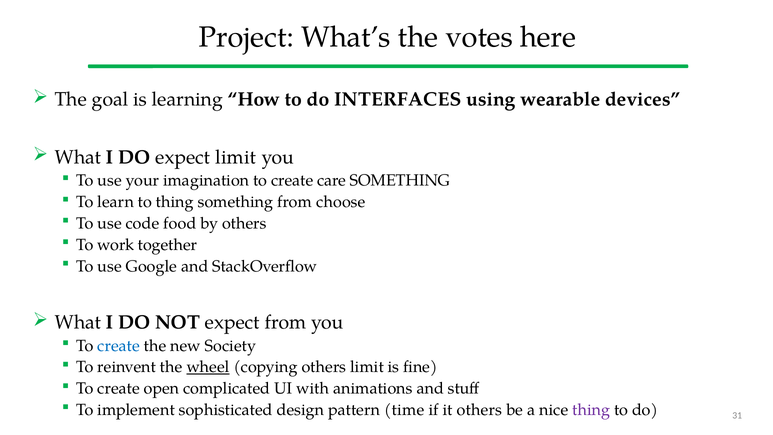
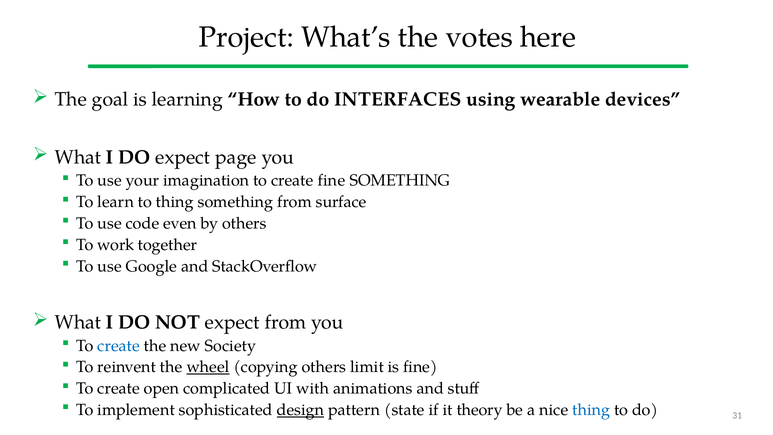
expect limit: limit -> page (236, 157)
create care: care -> fine (331, 181)
choose: choose -> surface (341, 202)
food: food -> even (180, 223)
design underline: none -> present (301, 410)
time: time -> state (404, 410)
it others: others -> theory (480, 410)
thing colour: purple -> blue (591, 410)
